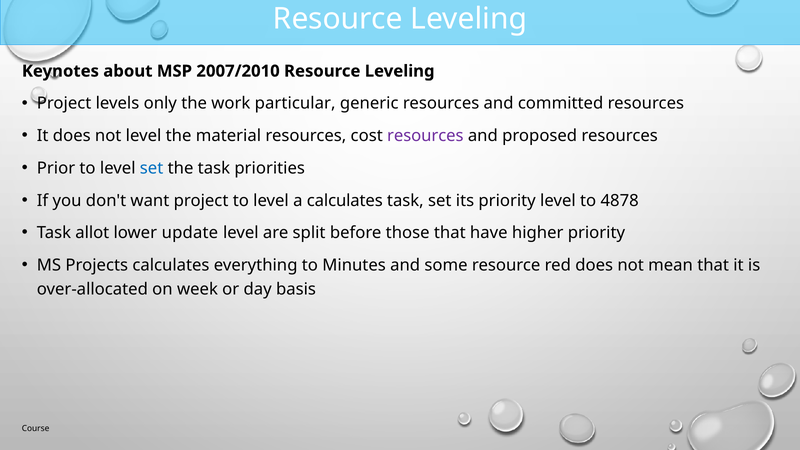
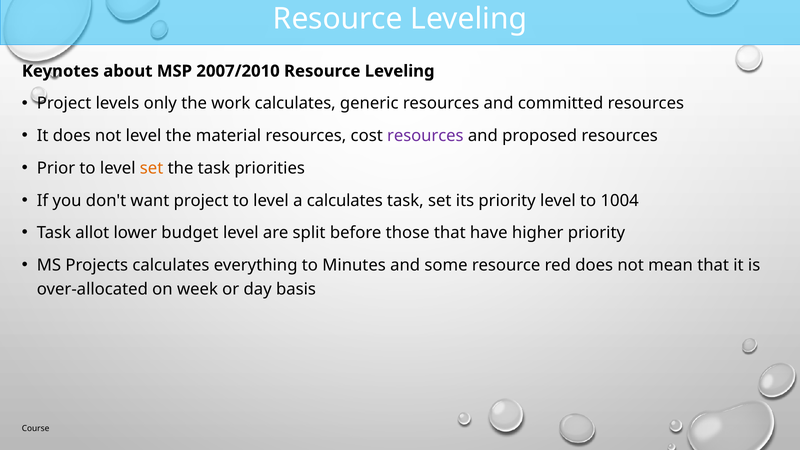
work particular: particular -> calculates (295, 103)
set colour: blue -> orange (152, 168)
4878: 4878 -> 1004 (620, 201)
update: update -> budget (190, 233)
